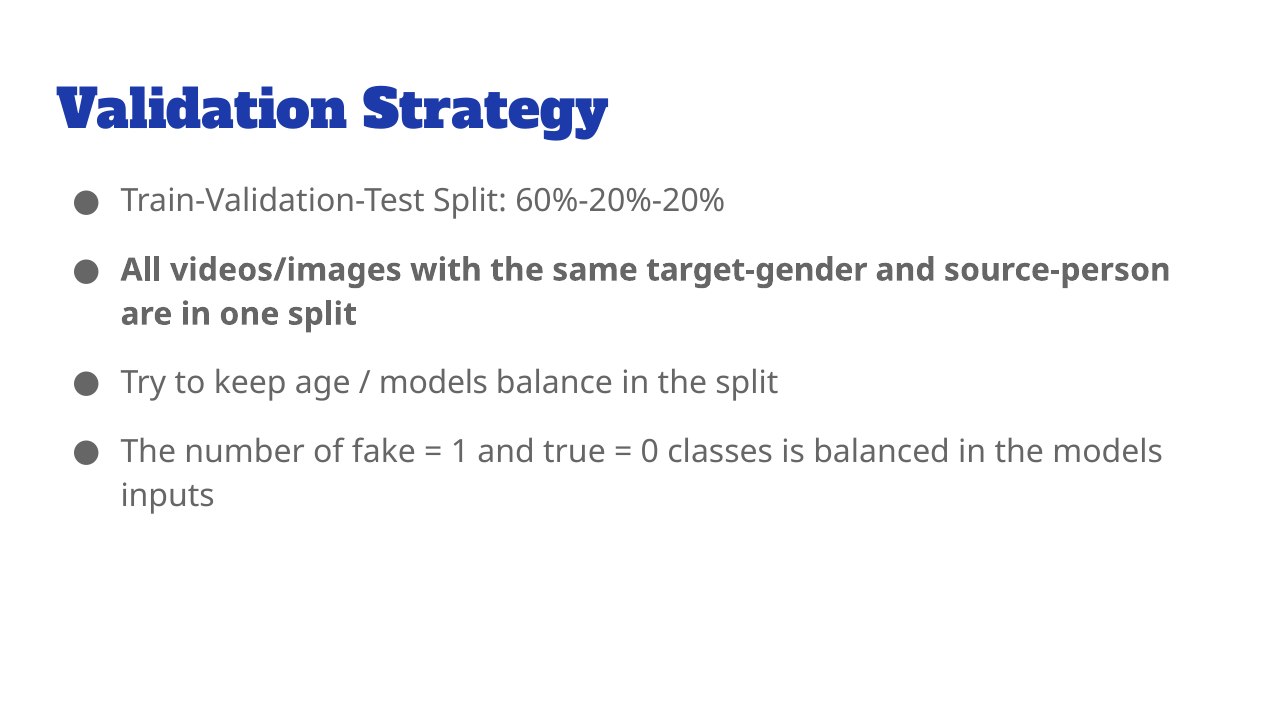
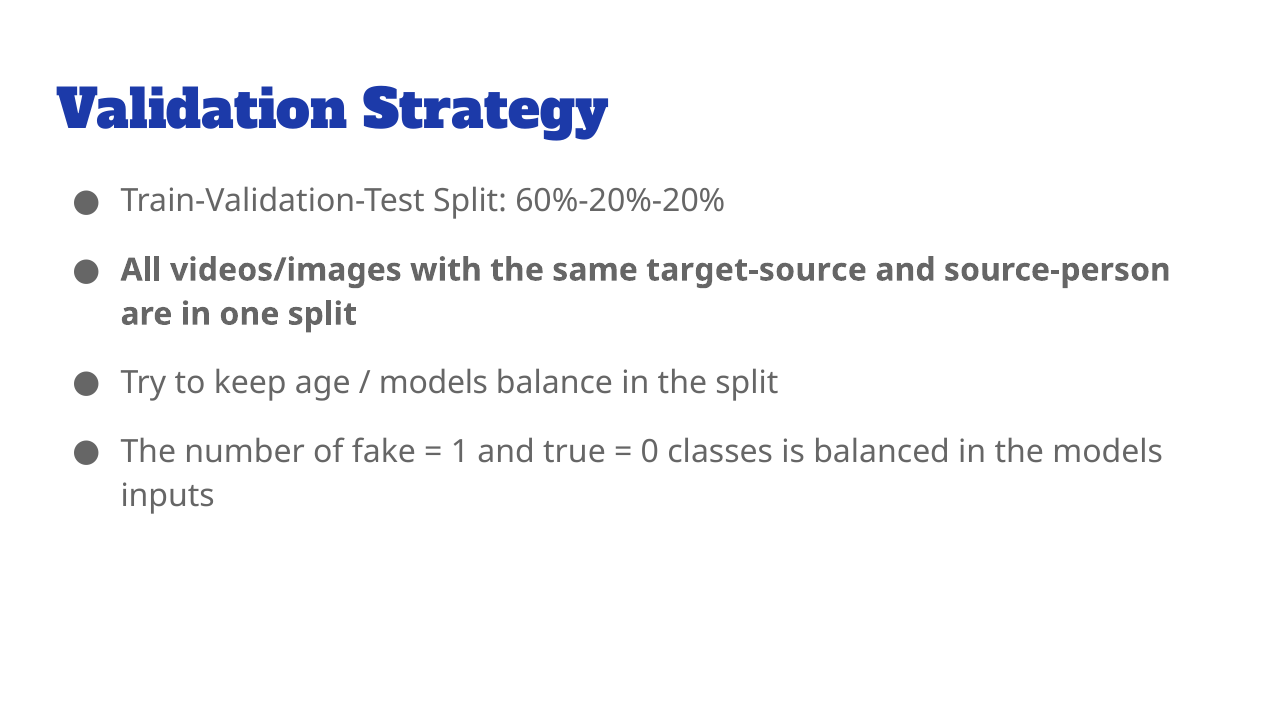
target-gender: target-gender -> target-source (757, 270)
